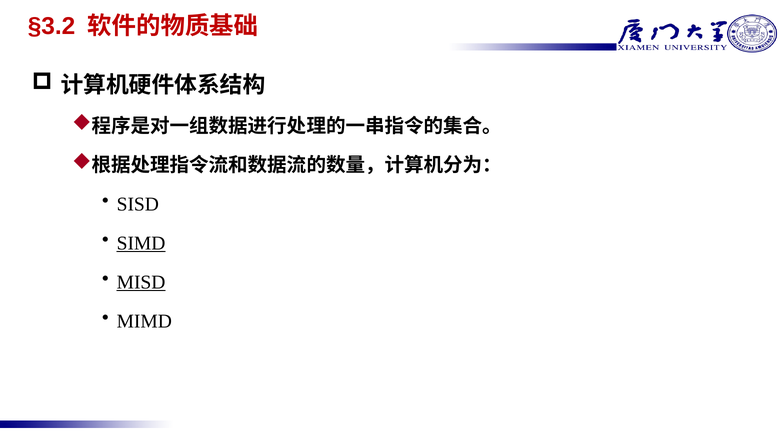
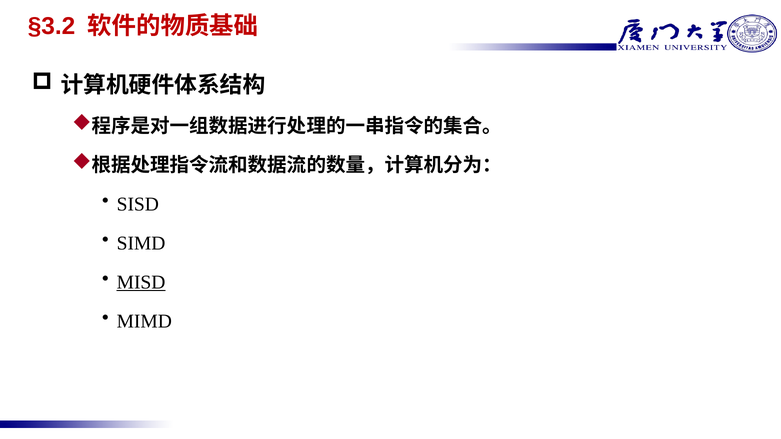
SIMD underline: present -> none (141, 243)
